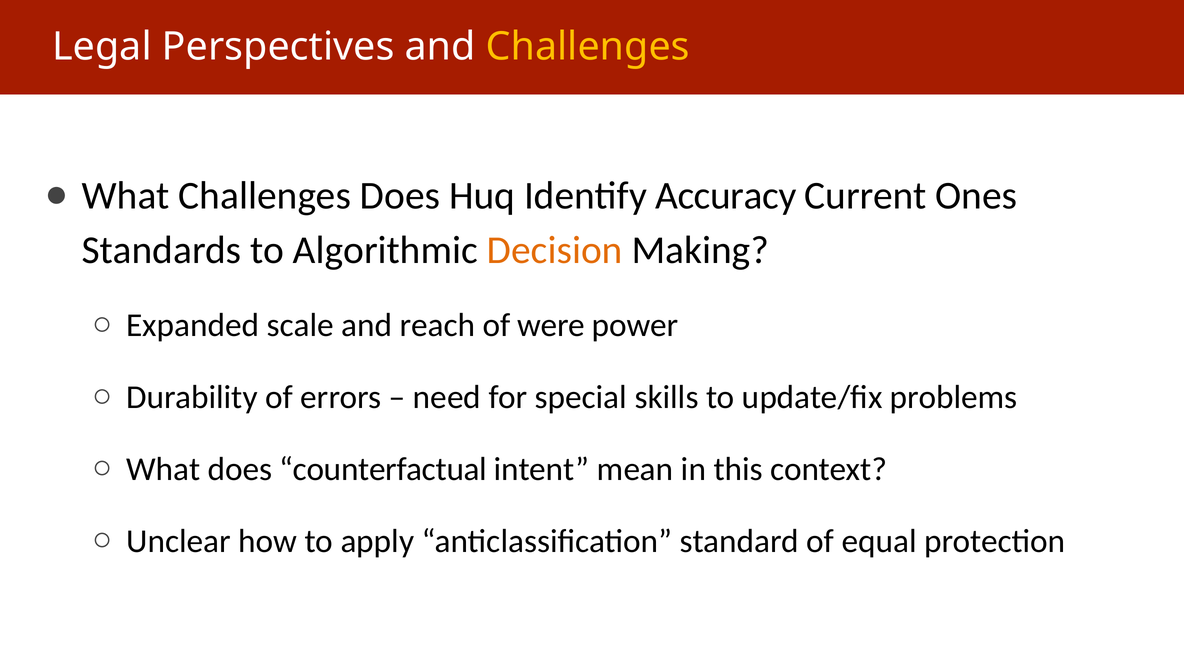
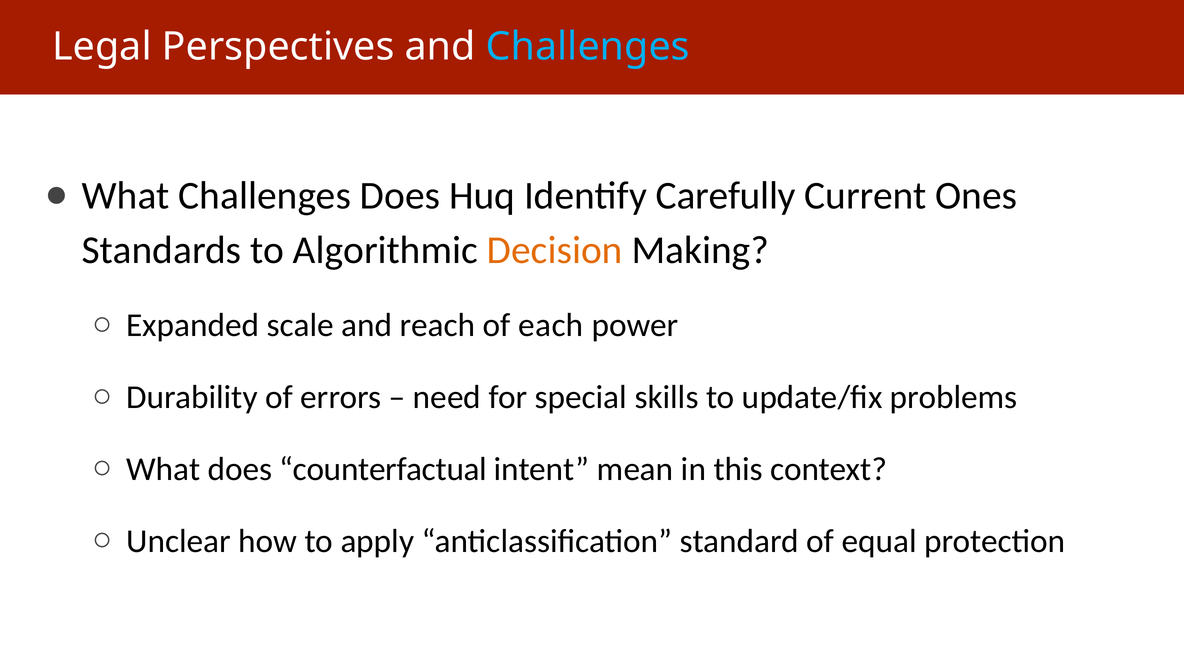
Challenges colour: yellow -> light blue (588, 47)
Accuracy: Accuracy -> Carefully (726, 196)
were: were -> each (551, 325)
